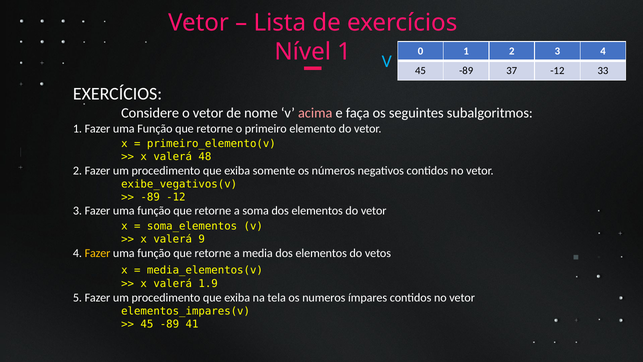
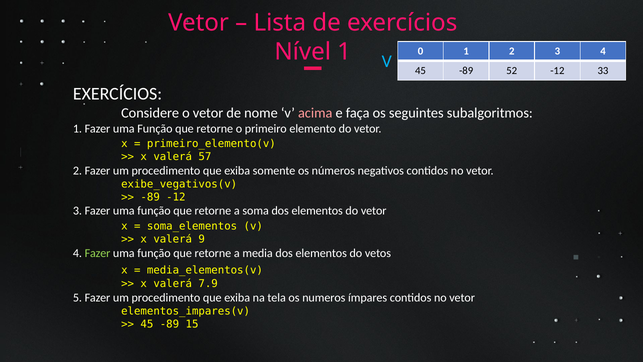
37: 37 -> 52 (512, 71)
48: 48 -> 57 (205, 157)
Fazer colour: yellow -> light green (98, 253)
1.9: 1.9 -> 7.9 (208, 284)
41: 41 -> 15 (192, 324)
